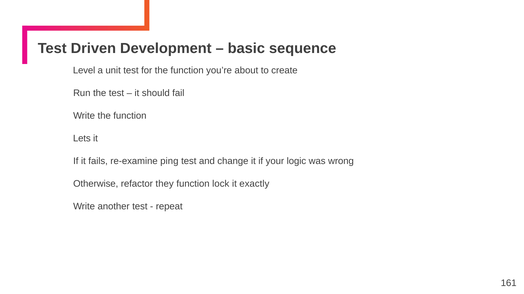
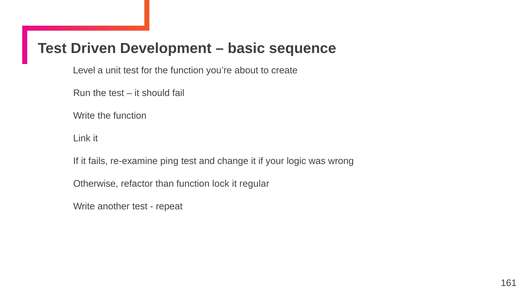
Lets: Lets -> Link (82, 139)
they: they -> than (165, 184)
exactly: exactly -> regular (254, 184)
